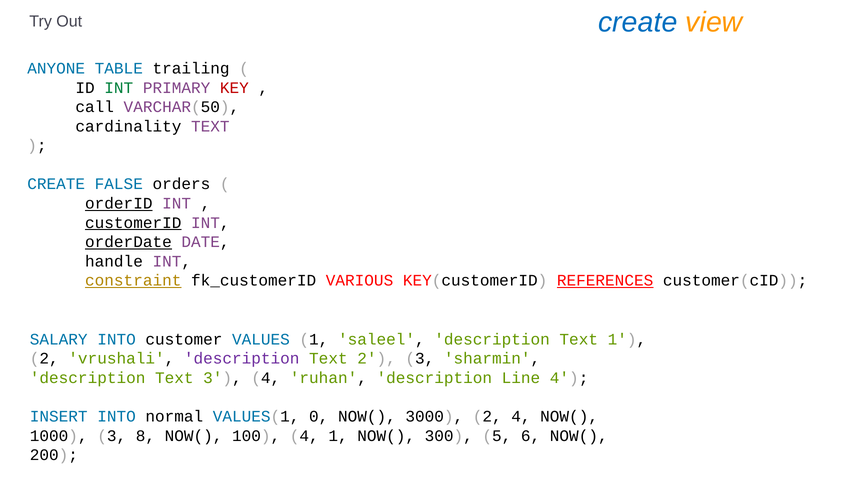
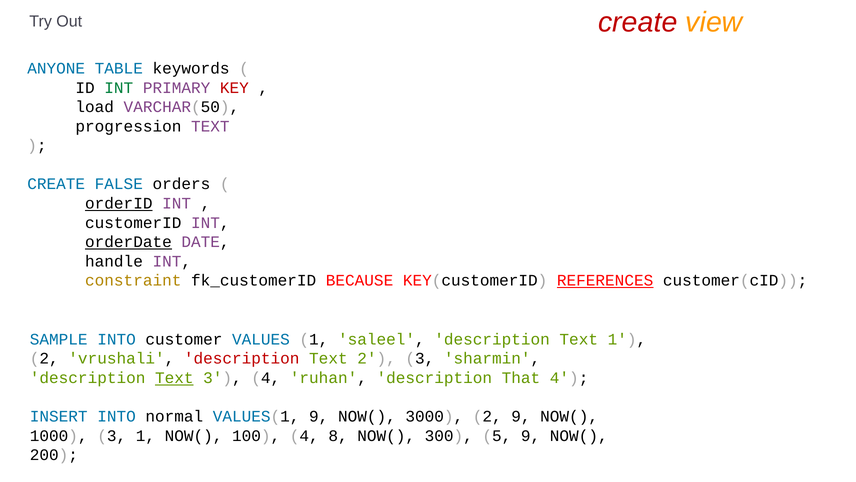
create colour: blue -> red (638, 22)
trailing: trailing -> keywords (191, 68)
call: call -> load (95, 107)
cardinality: cardinality -> progression (128, 126)
customerID underline: present -> none (133, 222)
constraint underline: present -> none (133, 280)
VARIOUS: VARIOUS -> BECAUSE (360, 280)
SALARY: SALARY -> SAMPLE (59, 339)
description colour: purple -> red (242, 358)
Text underline: none -> present (174, 378)
Line: Line -> That (521, 378)
VALUES(1 0: 0 -> 9 (319, 416)
2 4: 4 -> 9 (521, 416)
3 8: 8 -> 1 (145, 435)
4 1: 1 -> 8 (338, 435)
5 6: 6 -> 9 (531, 435)
